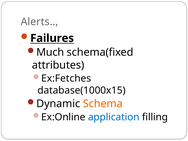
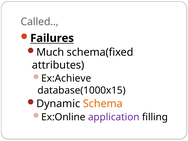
Alerts: Alerts -> Called (40, 22)
Ex:Fetches: Ex:Fetches -> Ex:Achieve (66, 78)
application colour: blue -> purple (114, 117)
